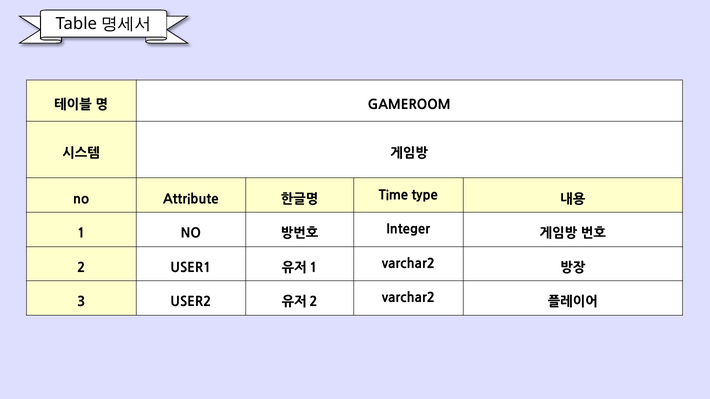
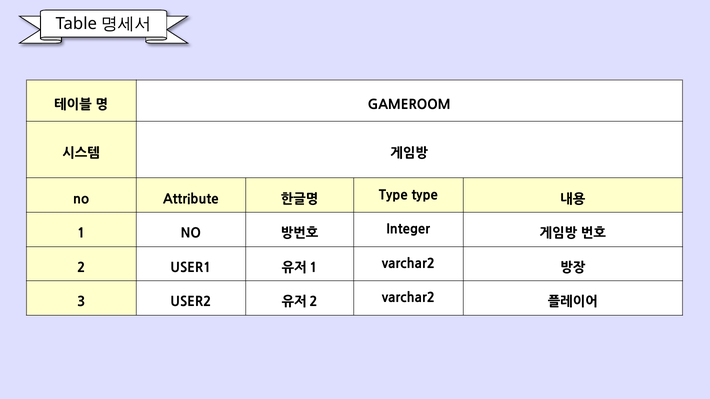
Time: Time -> Type (393, 195)
